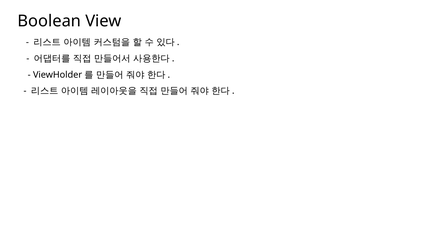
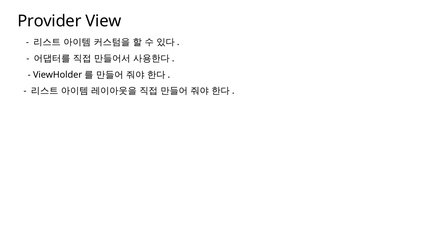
Boolean: Boolean -> Provider (49, 21)
